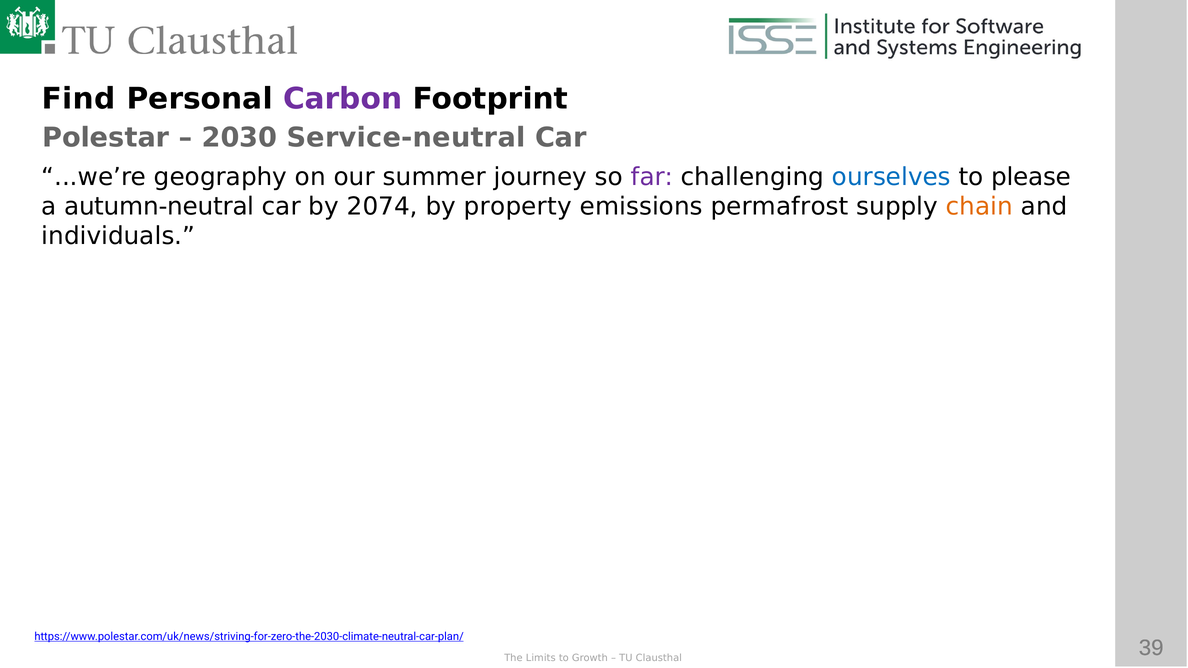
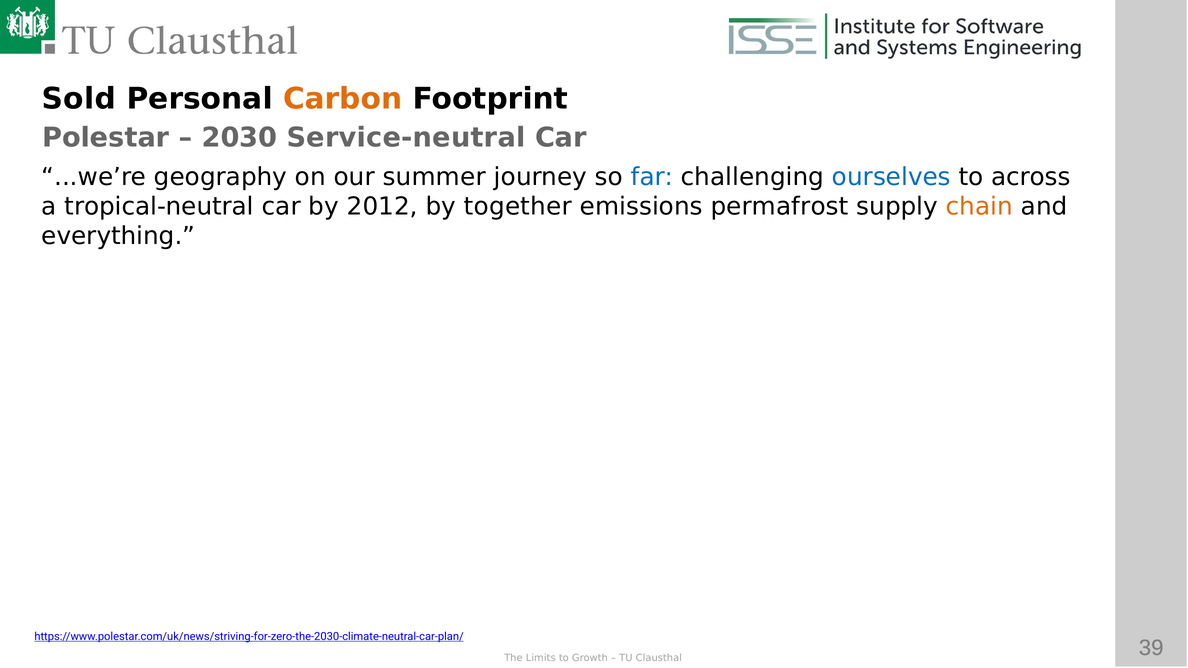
Find: Find -> Sold (79, 99)
Carbon colour: purple -> orange (343, 99)
far colour: purple -> blue (652, 177)
please: please -> across (1031, 177)
autumn-neutral: autumn-neutral -> tropical-neutral (159, 207)
2074: 2074 -> 2012 (382, 207)
property: property -> together (518, 207)
individuals: individuals -> everything (118, 236)
